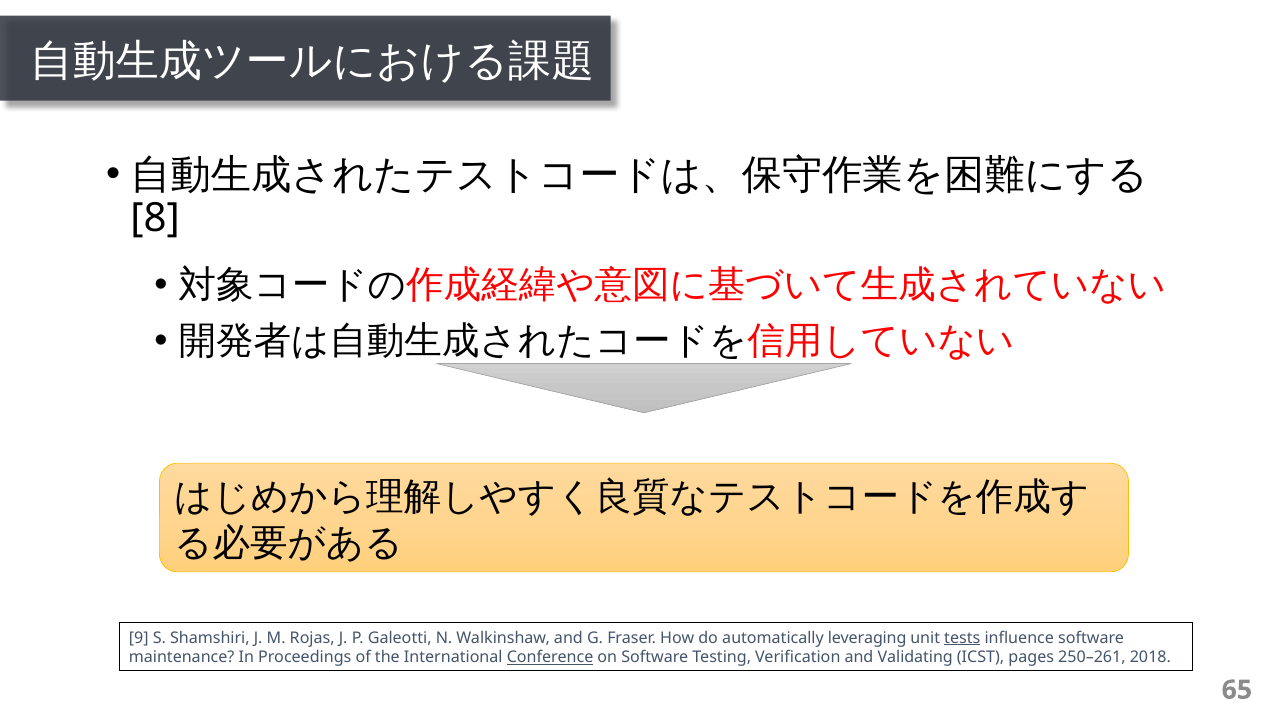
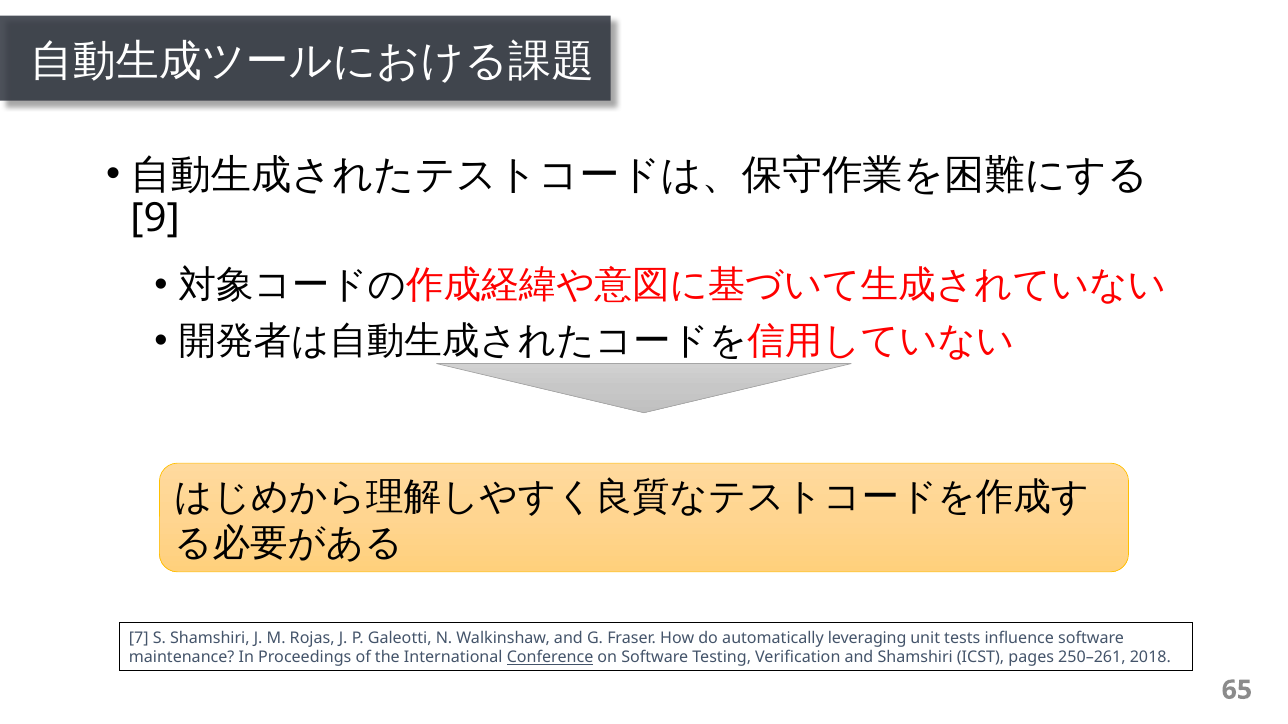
8: 8 -> 9 (155, 219)
9: 9 -> 7 (139, 638)
tests underline: present -> none (962, 638)
and Validating: Validating -> Shamshiri (915, 658)
